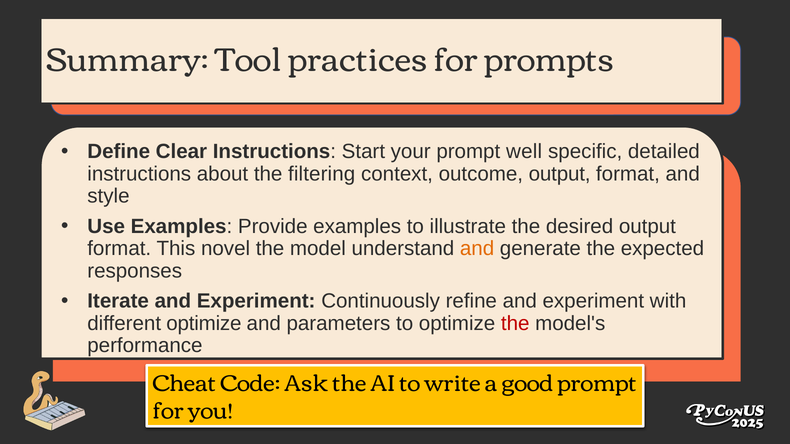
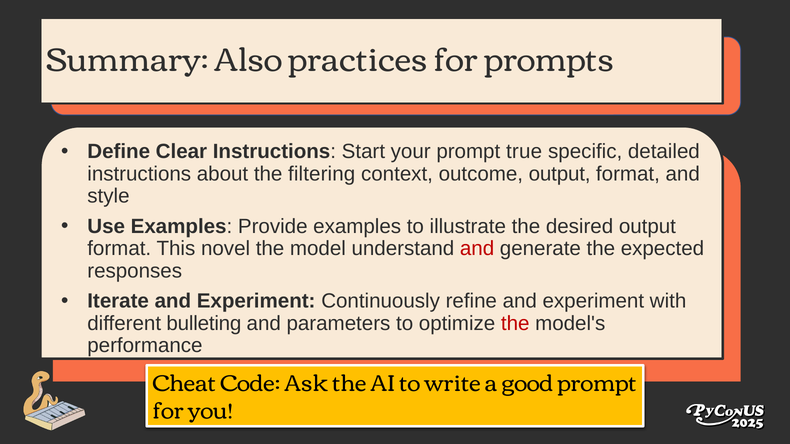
Tool: Tool -> Also (248, 60)
well: well -> true (524, 152)
and colour: orange -> red (477, 249)
different optimize: optimize -> bulleting (204, 324)
